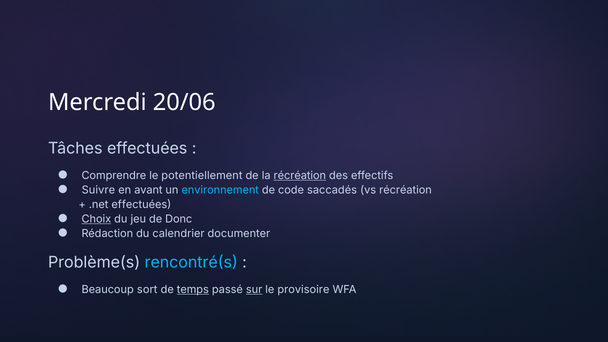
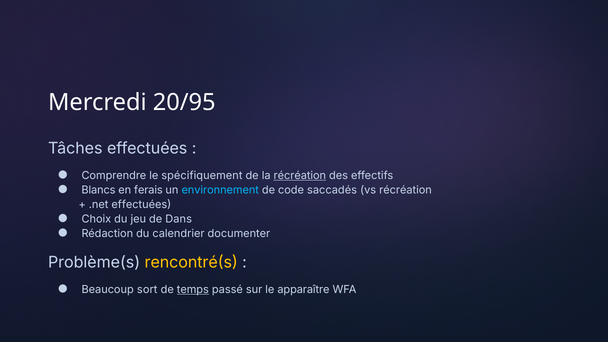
20/06: 20/06 -> 20/95 (184, 102)
potentiellement: potentiellement -> spécifiquement (202, 176)
Suivre: Suivre -> Blancs (98, 190)
avant: avant -> ferais (148, 190)
Choix underline: present -> none (96, 219)
Donc: Donc -> Dans (179, 219)
rencontré(s colour: light blue -> yellow (191, 262)
sur underline: present -> none (254, 290)
provisoire: provisoire -> apparaître (303, 290)
